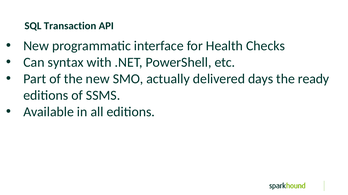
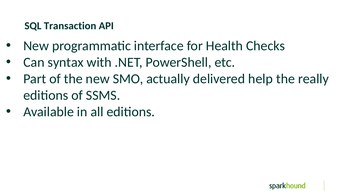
days: days -> help (261, 79)
ready: ready -> really (313, 79)
